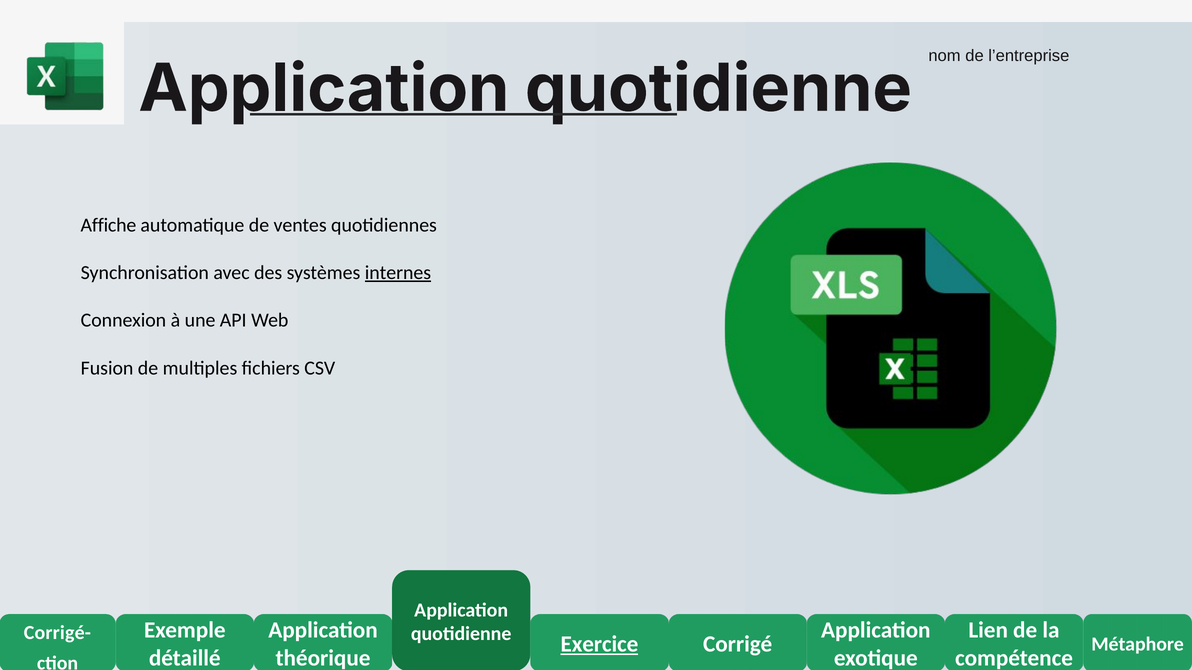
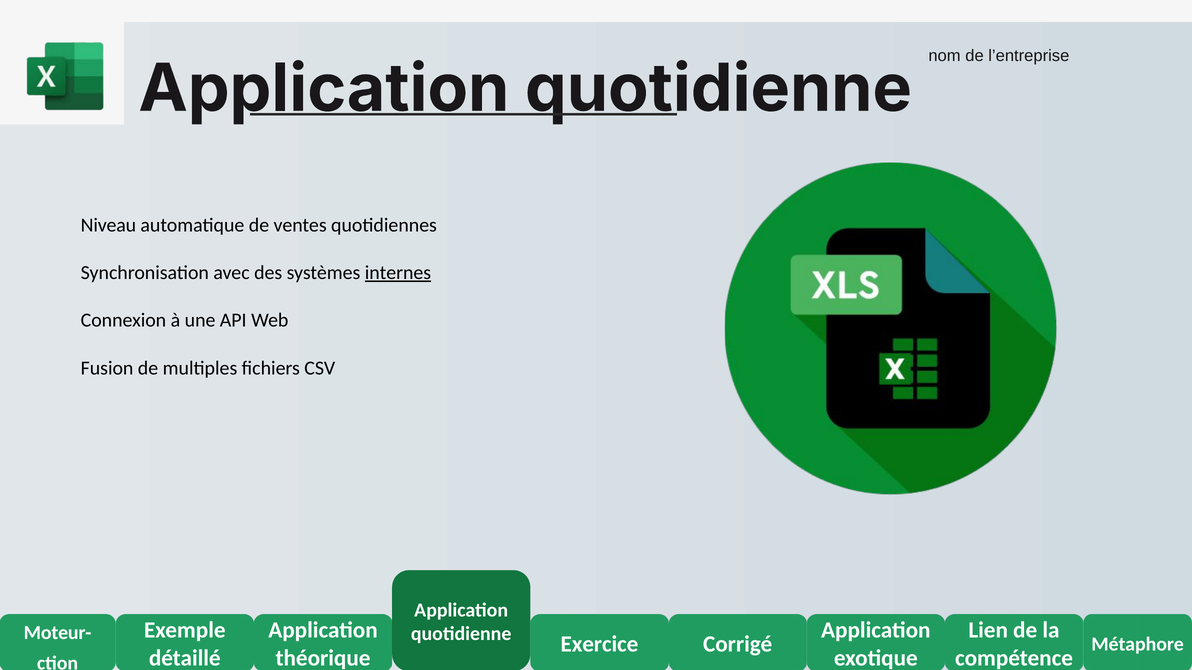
Affiche: Affiche -> Niveau (108, 225)
Corrigé-: Corrigé- -> Moteur- (58, 633)
Exercice underline: present -> none (599, 645)
